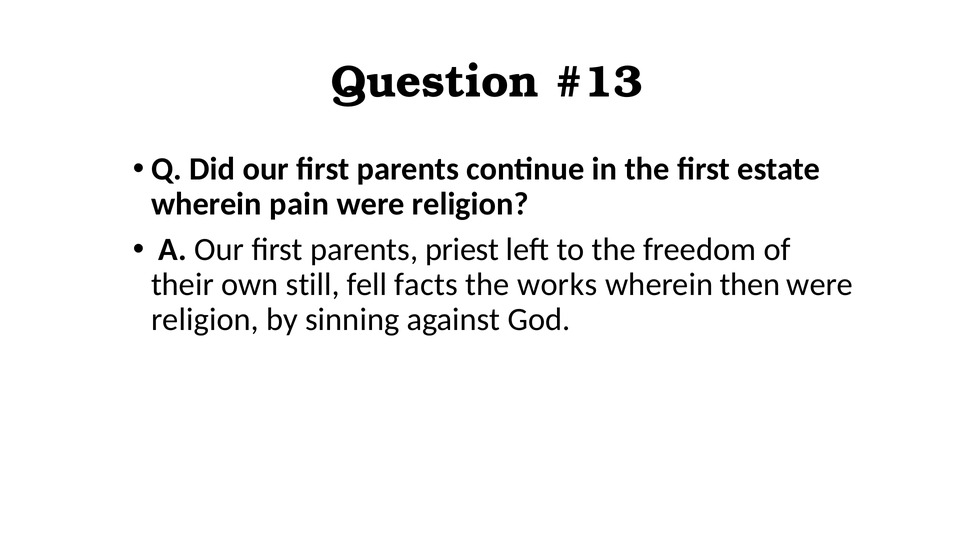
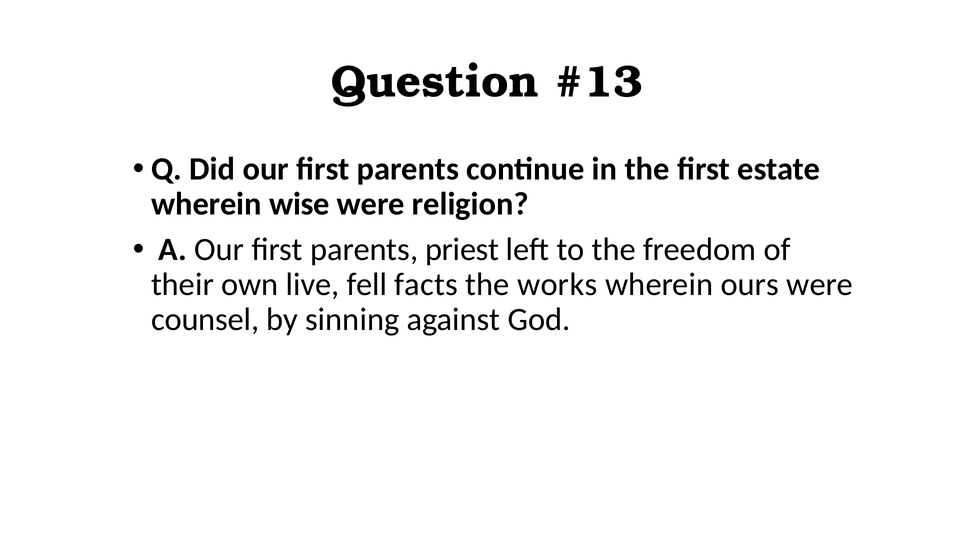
pain: pain -> wise (299, 204)
still: still -> live (313, 285)
then: then -> ours (750, 285)
religion: religion -> counsel (205, 320)
